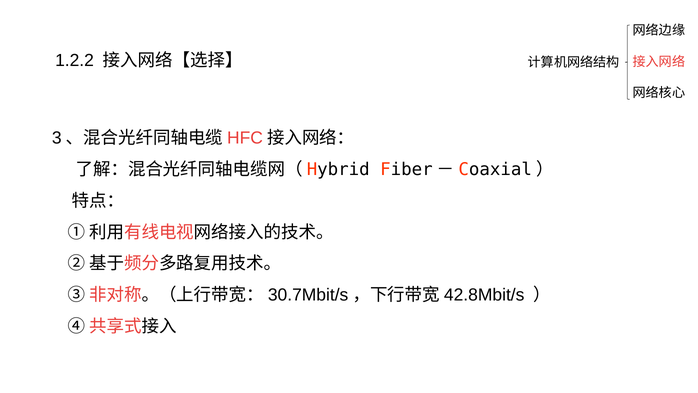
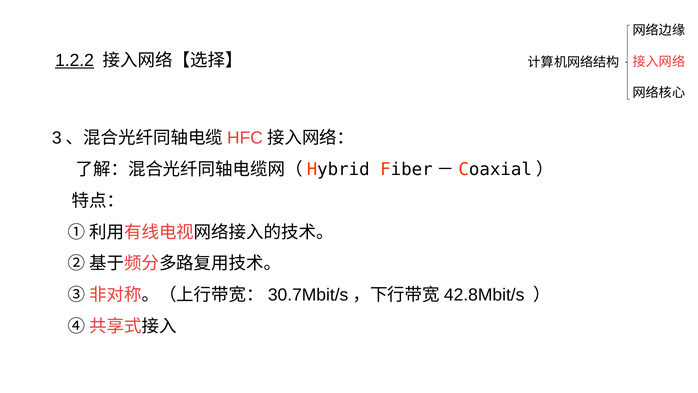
1.2.2 underline: none -> present (75, 60)
